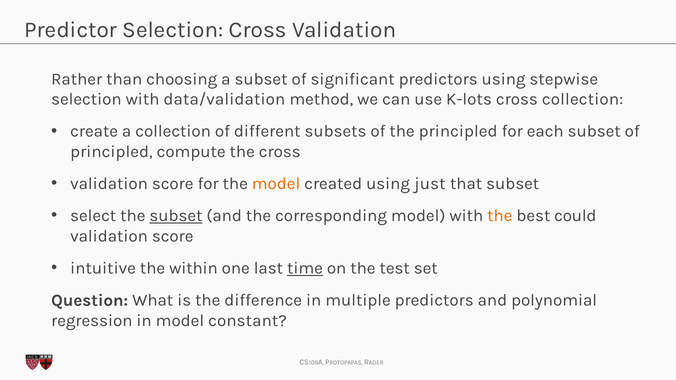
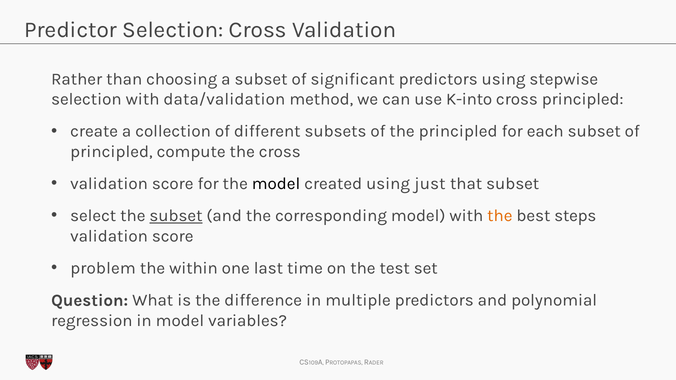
K-lots: K-lots -> K-into (469, 99)
cross collection: collection -> principled (583, 99)
model colour: orange -> black (276, 184)
could: could -> steps (575, 216)
intuitive: intuitive -> problem (103, 268)
time underline: present -> none (305, 268)
constant: constant -> variables (248, 321)
